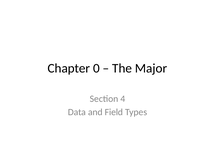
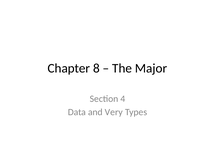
0: 0 -> 8 (96, 68)
Field: Field -> Very (114, 112)
